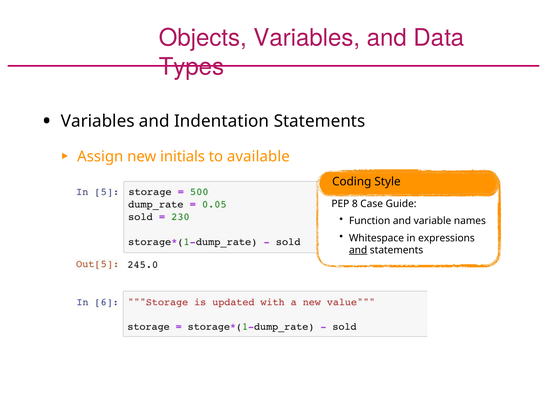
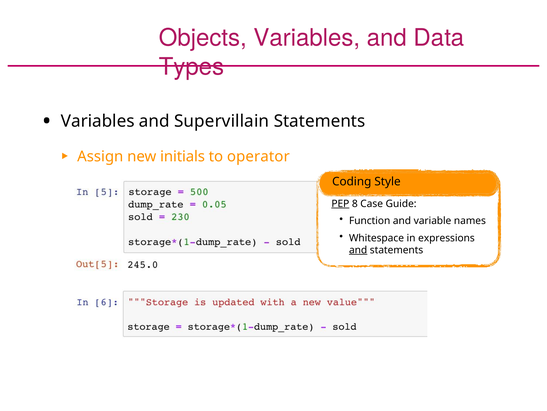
Indentation: Indentation -> Supervillain (222, 121)
available: available -> operator (258, 156)
PEP underline: none -> present (340, 203)
